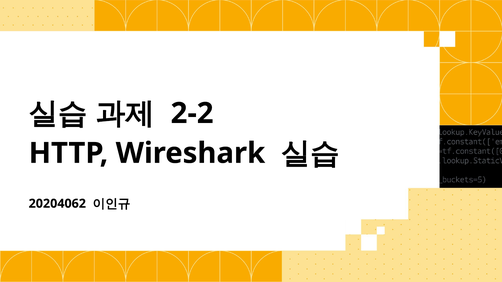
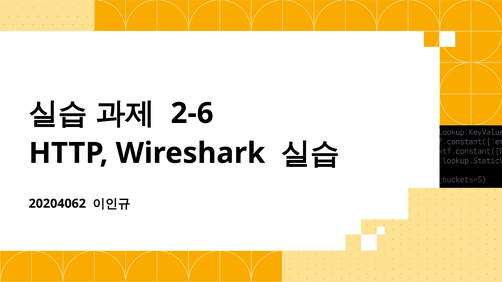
2-2: 2-2 -> 2-6 (192, 113)
